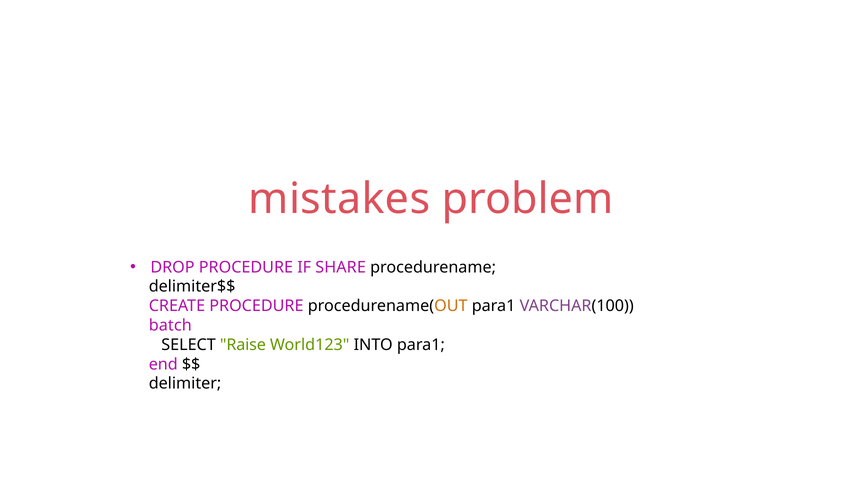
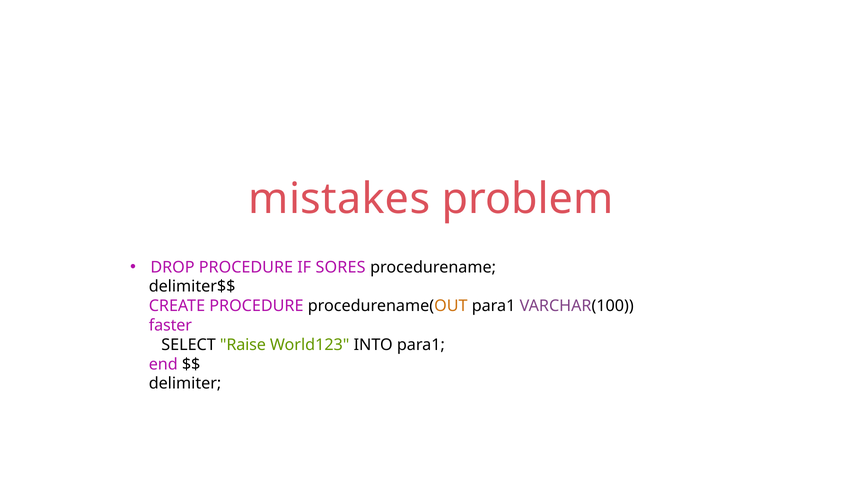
SHARE: SHARE -> SORES (341, 267)
batch: batch -> faster (170, 325)
